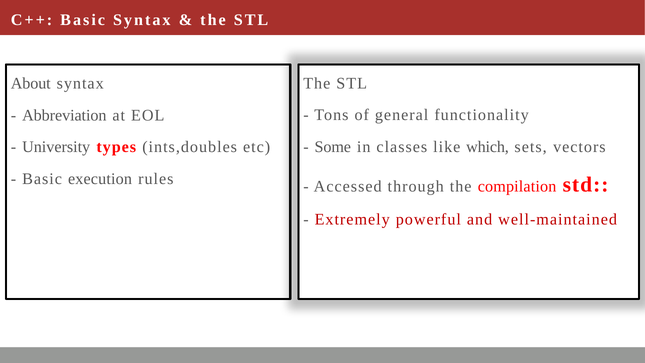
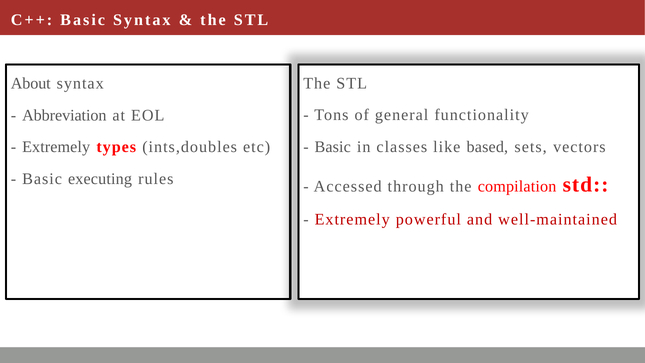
Some: Some -> Basic (333, 147)
which: which -> based (487, 147)
University: University -> Extremely (56, 147)
execution: execution -> executing (100, 179)
